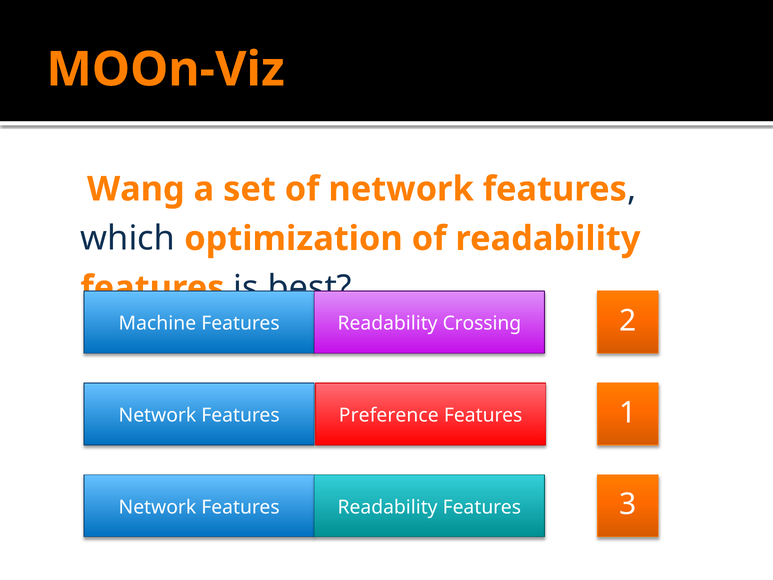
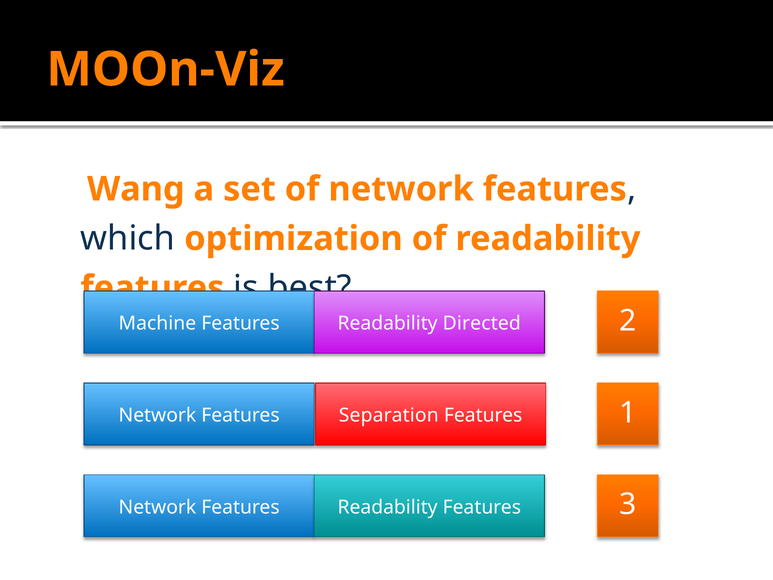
Crossing: Crossing -> Directed (482, 323)
Preference: Preference -> Separation (389, 415)
